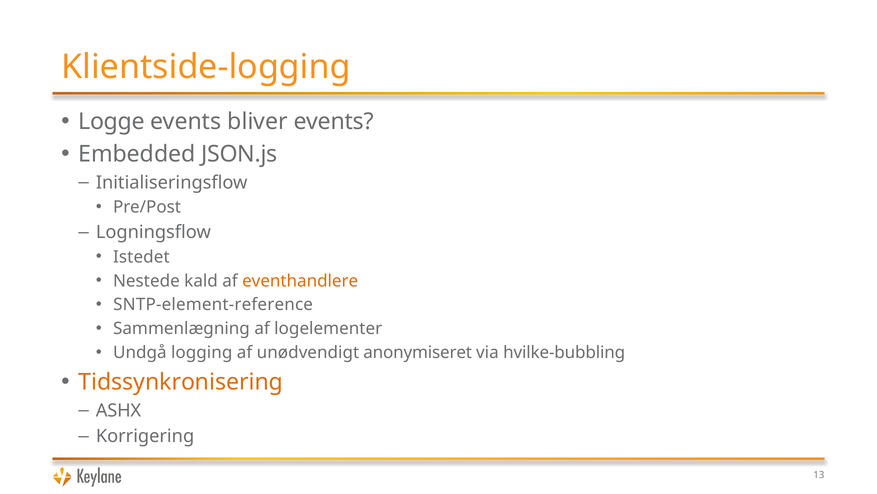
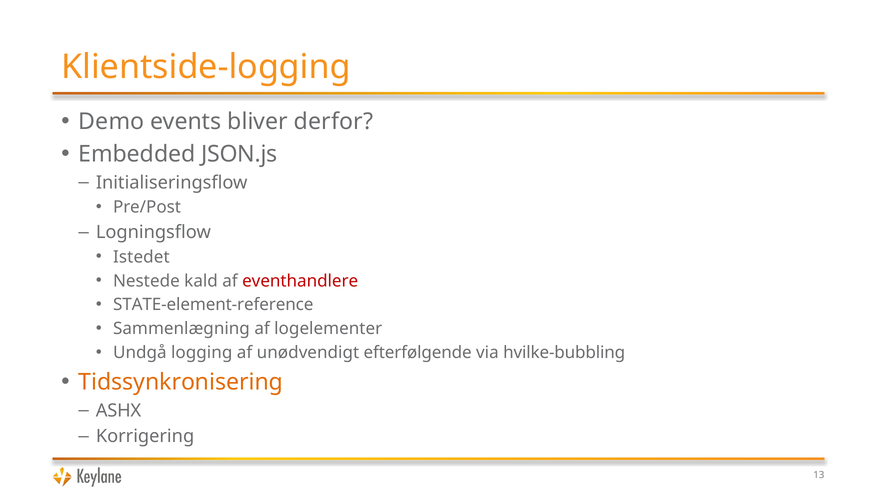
Logge: Logge -> Demo (111, 121)
bliver events: events -> derfor (333, 121)
eventhandlere colour: orange -> red (300, 281)
SNTP-element-reference: SNTP-element-reference -> STATE-element-reference (213, 304)
anonymiseret: anonymiseret -> efterfølgende (418, 352)
